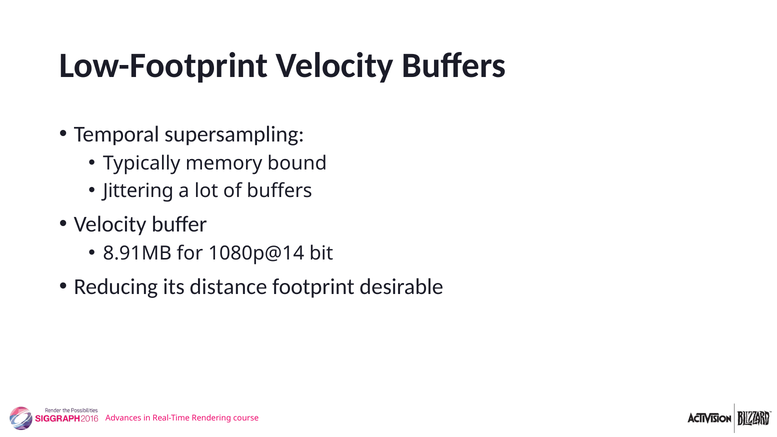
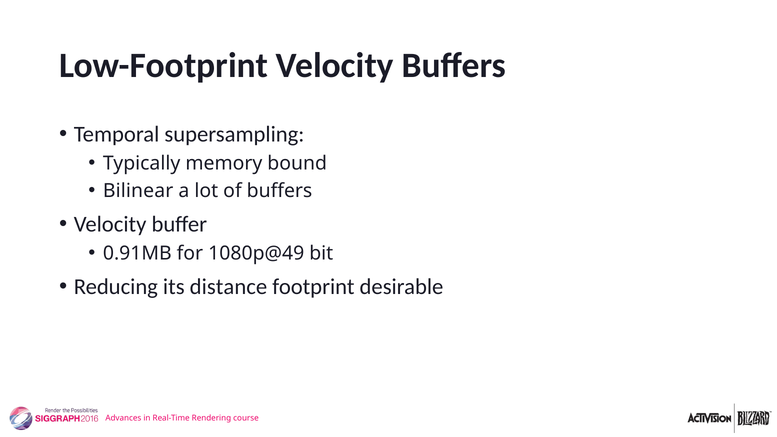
Jittering: Jittering -> Bilinear (138, 191)
8.91MB: 8.91MB -> 0.91MB (137, 253)
1080p@14: 1080p@14 -> 1080p@49 (256, 253)
